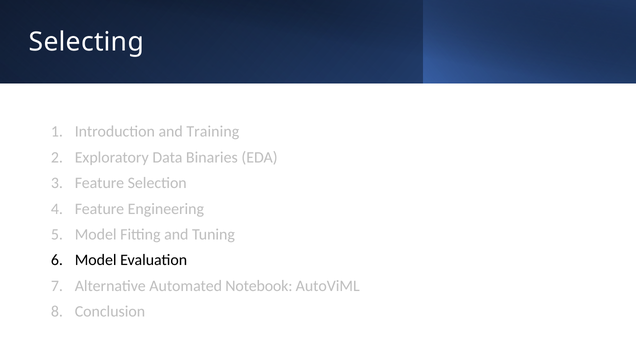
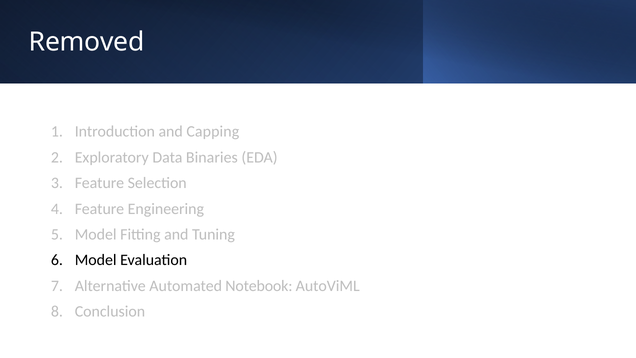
Selecting: Selecting -> Removed (87, 42)
Training: Training -> Capping (213, 131)
